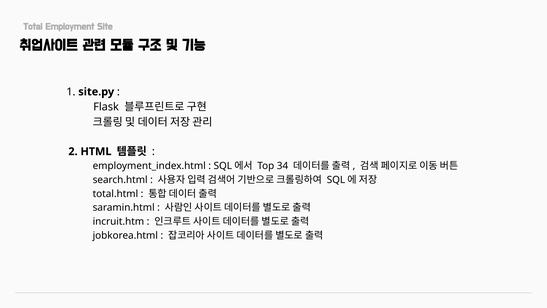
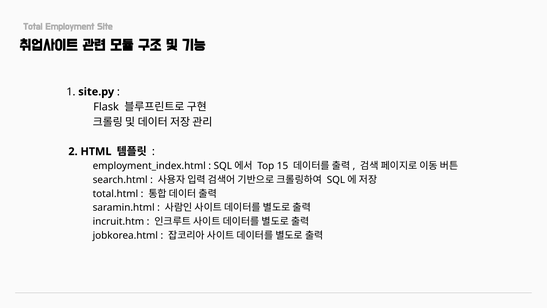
34: 34 -> 15 (283, 166)
